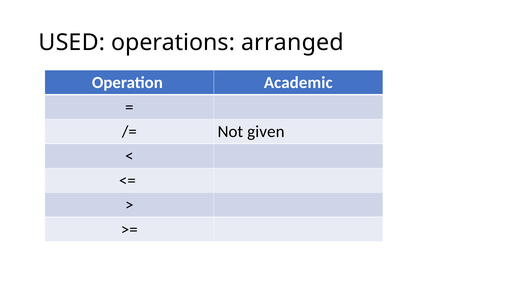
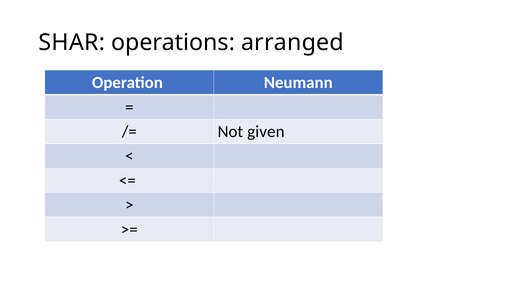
USED: USED -> SHAR (72, 43)
Academic: Academic -> Neumann (298, 83)
